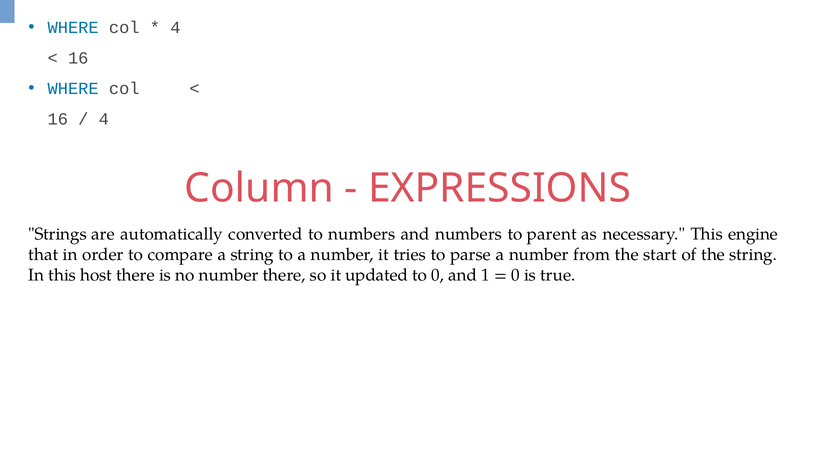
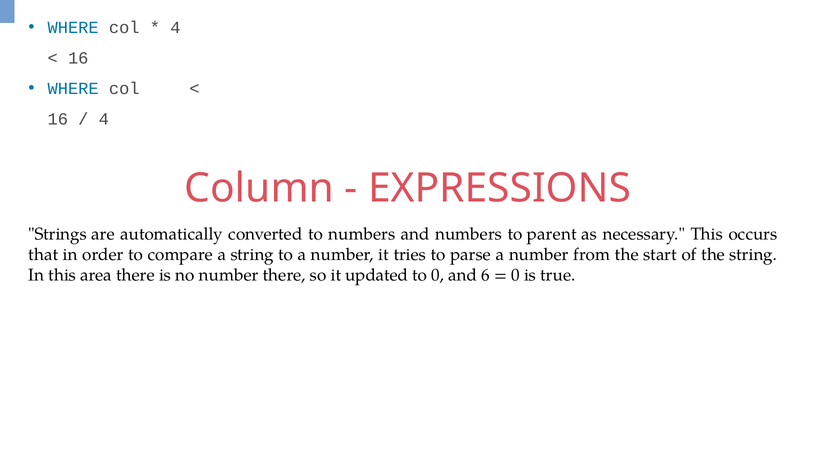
engine: engine -> occurs (753, 234)
host: host -> area (96, 275)
1: 1 -> 6 (486, 275)
